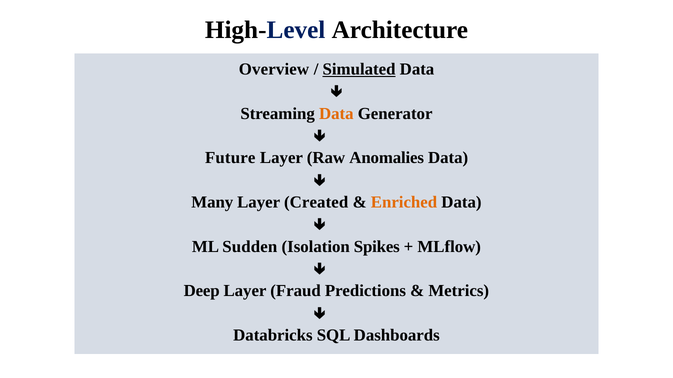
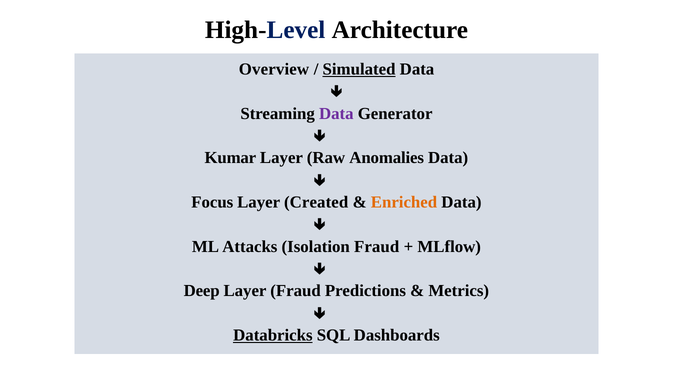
Data colour: orange -> purple (336, 114)
Future: Future -> Kumar (230, 158)
Many: Many -> Focus (212, 202)
Sudden: Sudden -> Attacks (250, 247)
Isolation Spikes: Spikes -> Fraud (377, 247)
Databricks underline: none -> present (273, 336)
